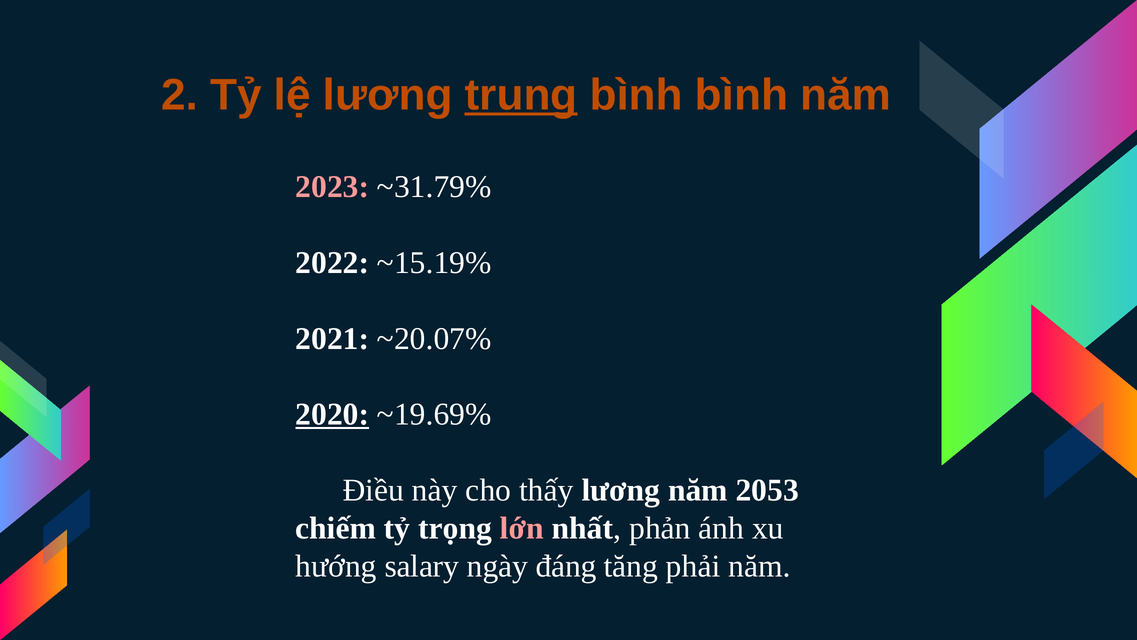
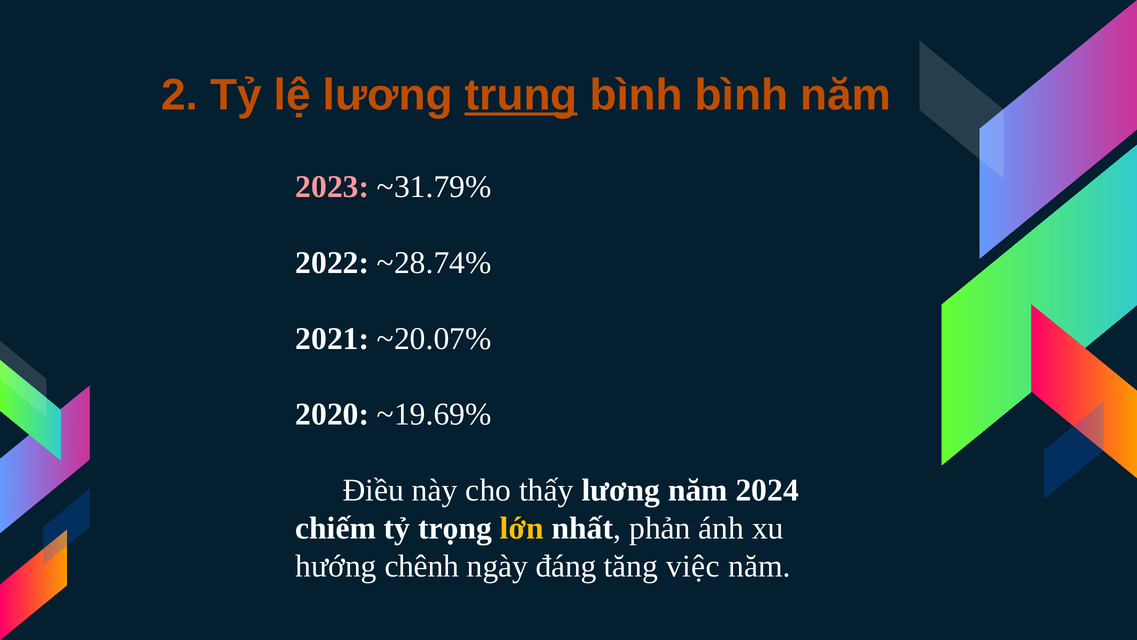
~15.19%: ~15.19% -> ~28.74% (434, 263)
2020 underline: present -> none (332, 414)
2053: 2053 -> 2024 (767, 490)
lớn colour: pink -> yellow (522, 528)
salary: salary -> chênh (422, 566)
phải: phải -> việc (693, 566)
